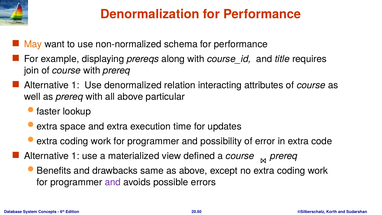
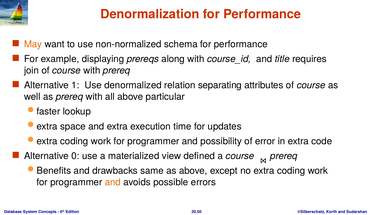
interacting: interacting -> separating (220, 85)
1: 1 -> 0 (75, 156)
and colour: purple -> orange (113, 182)
